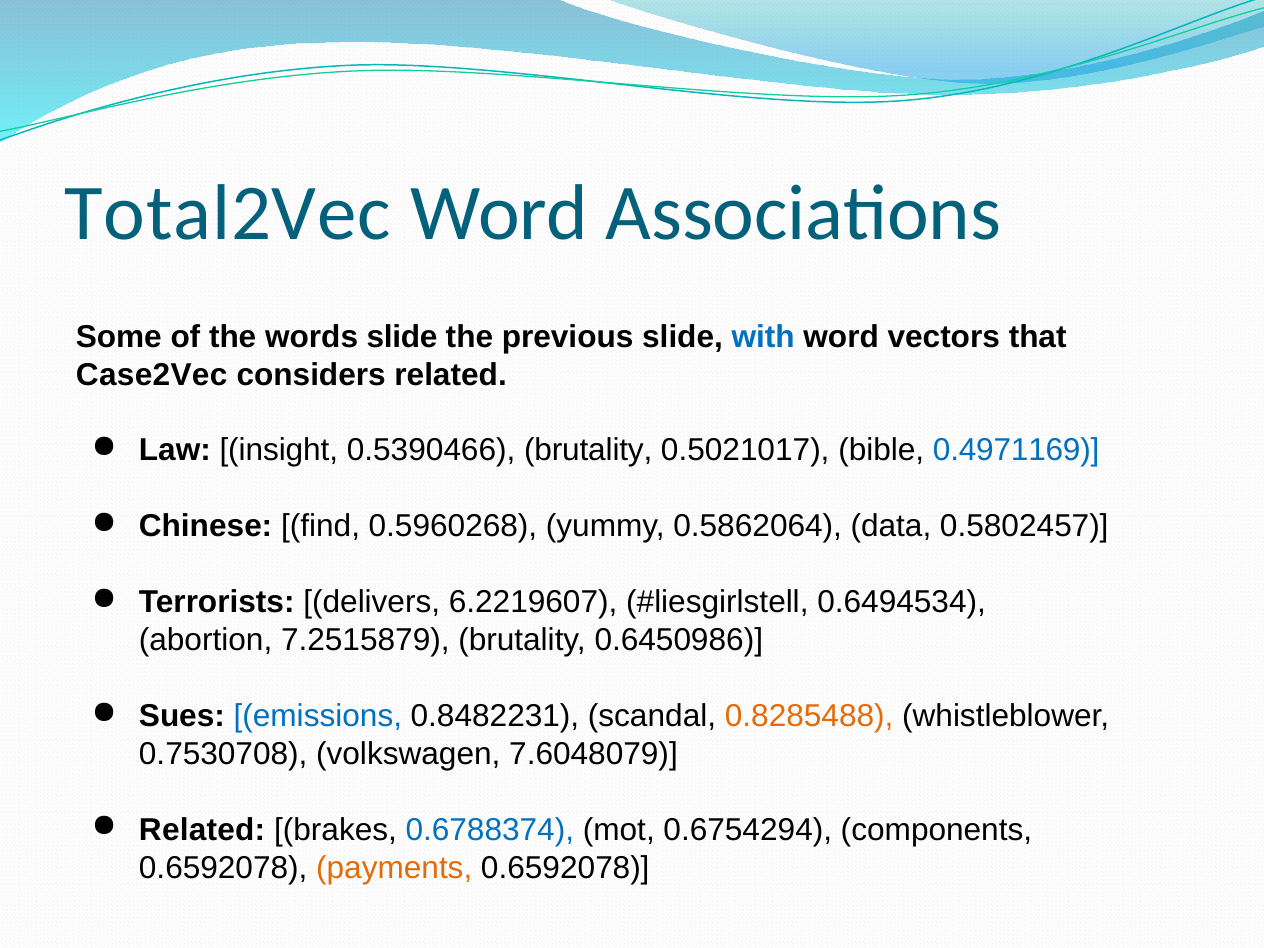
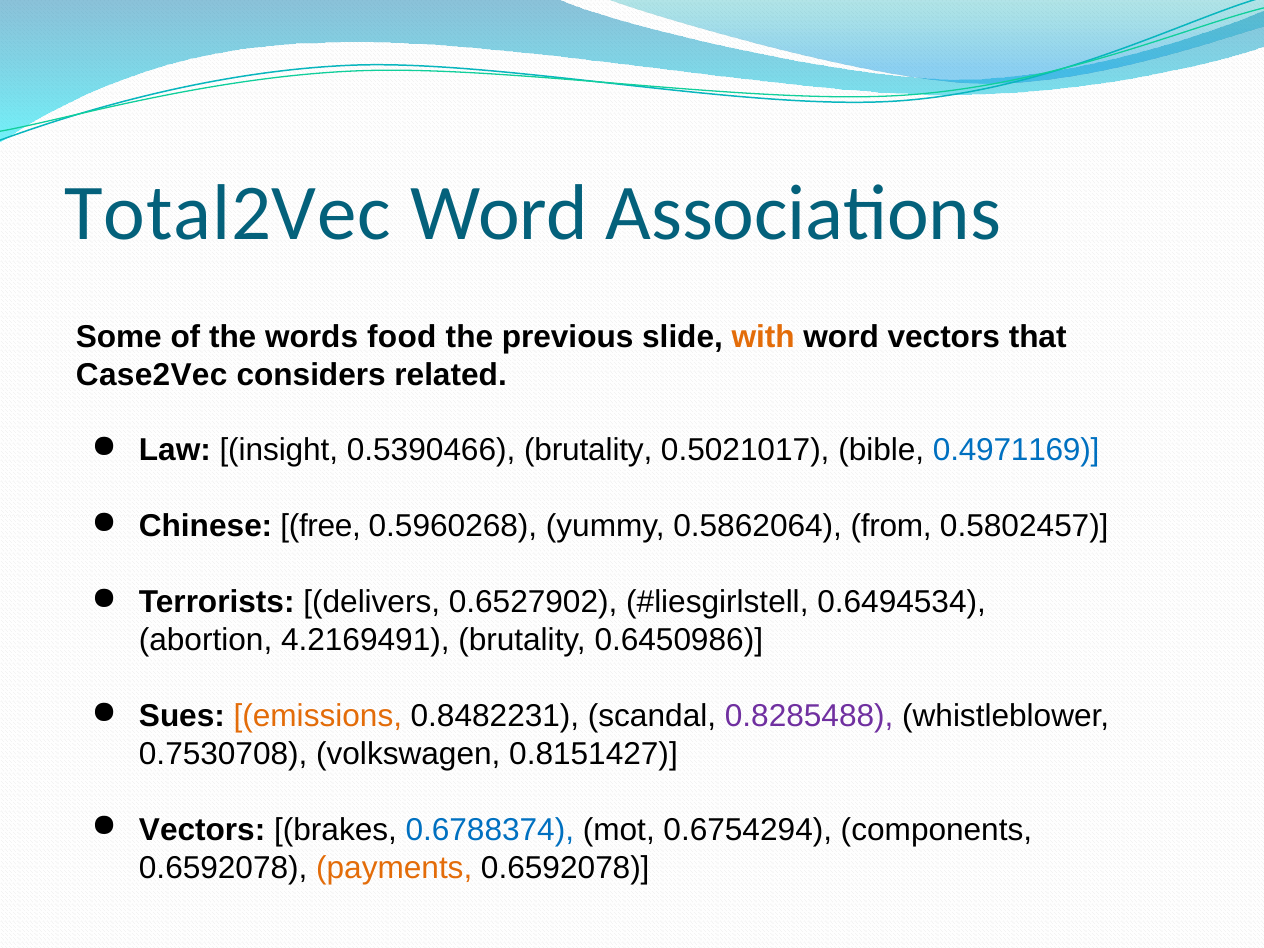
words slide: slide -> food (402, 337)
with colour: blue -> orange (763, 337)
find: find -> free (321, 526)
data: data -> from (891, 526)
6.2219607: 6.2219607 -> 0.6527902 (533, 602)
7.2515879: 7.2515879 -> 4.2169491 (365, 640)
emissions colour: blue -> orange (318, 716)
0.8285488 colour: orange -> purple (809, 716)
7.6048079: 7.6048079 -> 0.8151427 (593, 754)
Related: Related -> Vectors (202, 830)
